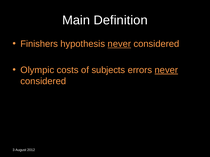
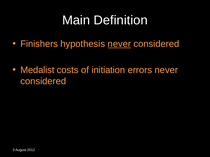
Olympic: Olympic -> Medalist (37, 70)
subjects: subjects -> initiation (108, 70)
never underline: present -> none (166, 70)
